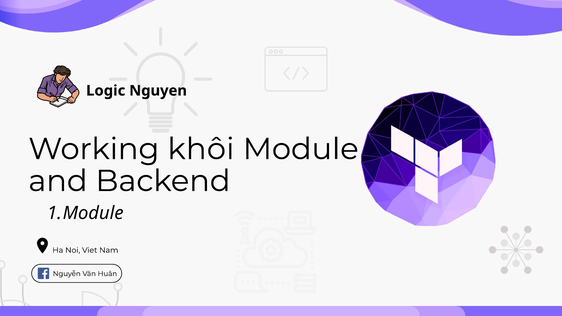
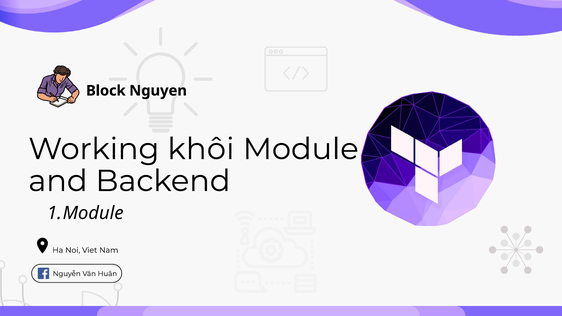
Logic: Logic -> Block (106, 91)
